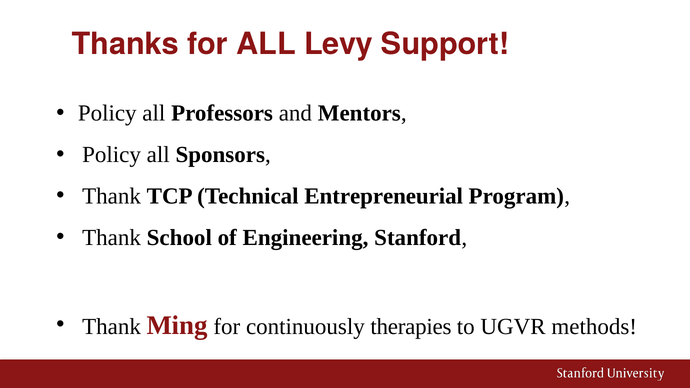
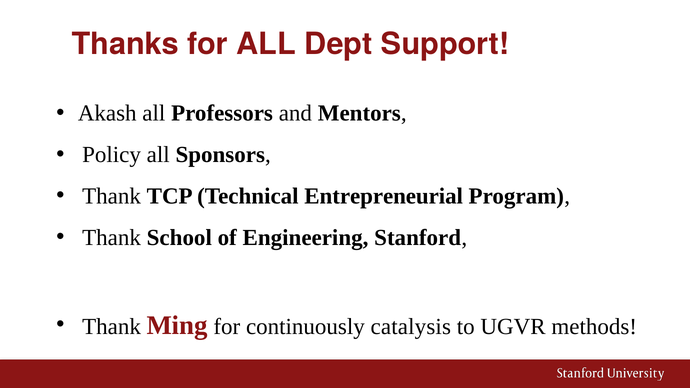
Levy: Levy -> Dept (338, 44)
Policy: Policy -> Akash (107, 113)
therapies: therapies -> catalysis (411, 327)
